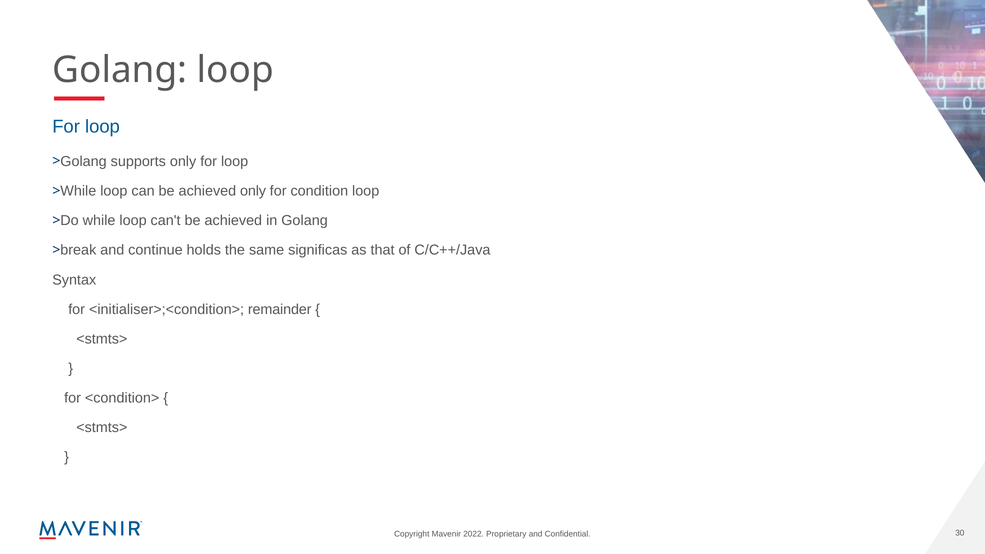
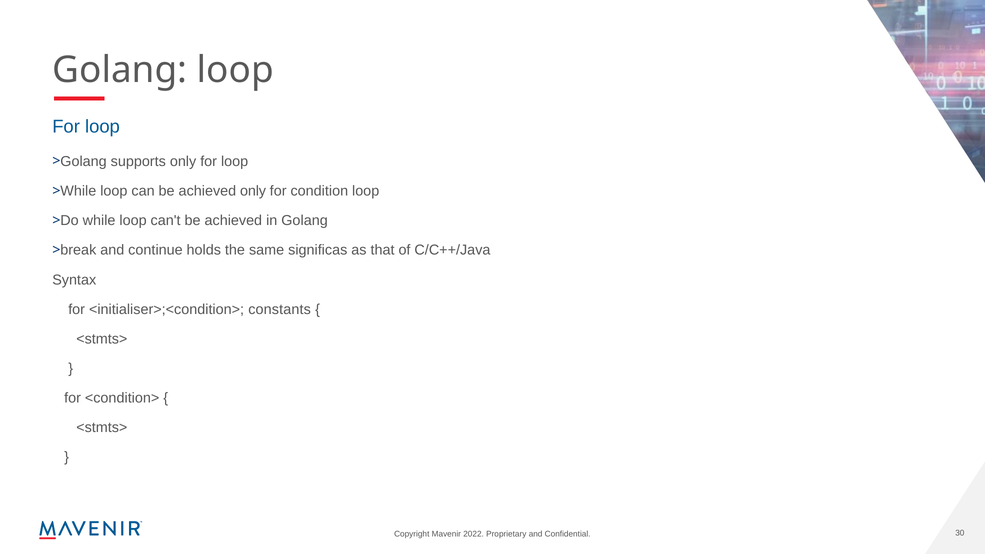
remainder: remainder -> constants (280, 309)
